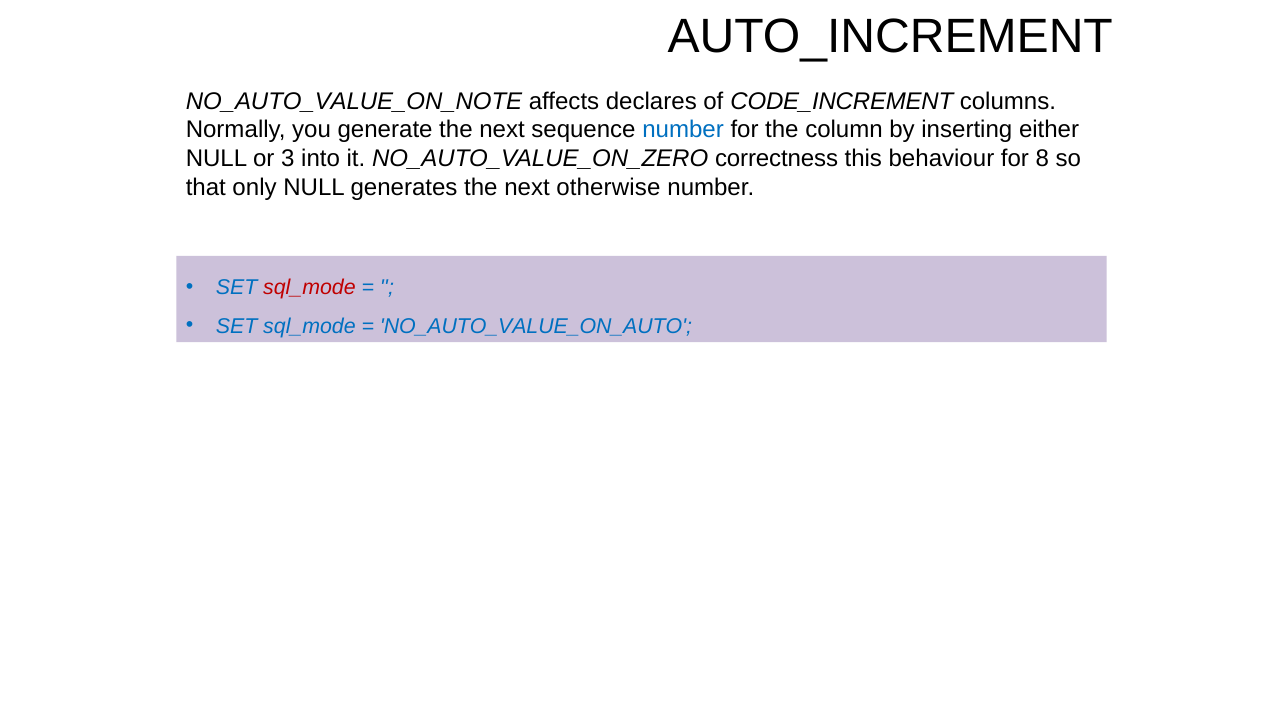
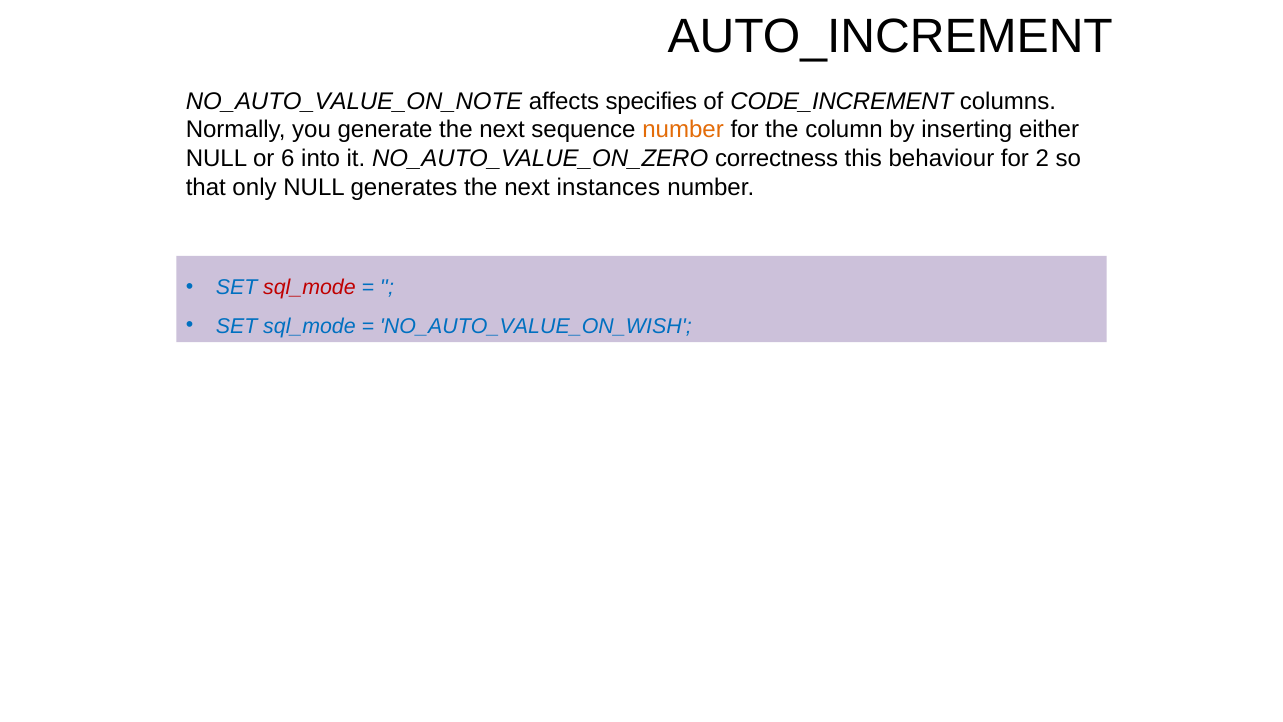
declares: declares -> specifies (651, 101)
number colour: blue -> orange (683, 130)
3: 3 -> 6 (288, 159)
8: 8 -> 2 (1042, 159)
otherwise: otherwise -> instances (608, 188)
NO_AUTO_VALUE_ON_AUTO: NO_AUTO_VALUE_ON_AUTO -> NO_AUTO_VALUE_ON_WISH (536, 326)
